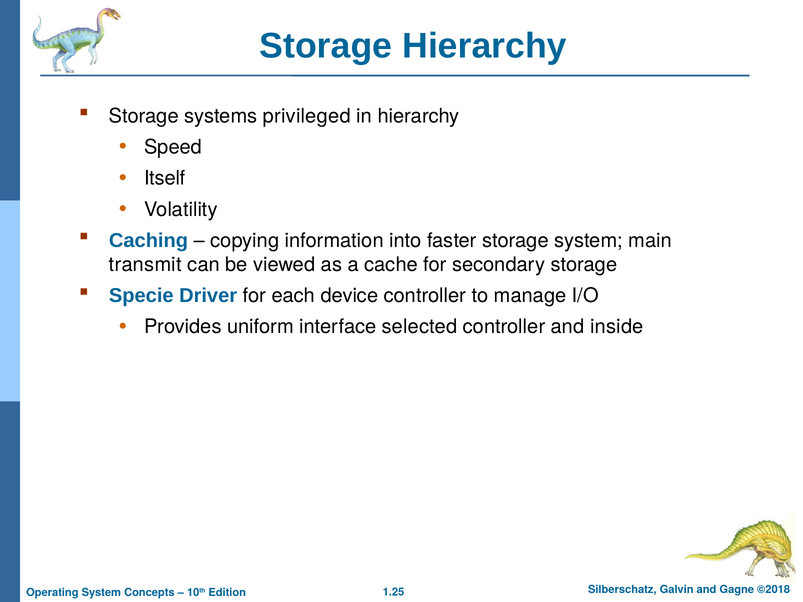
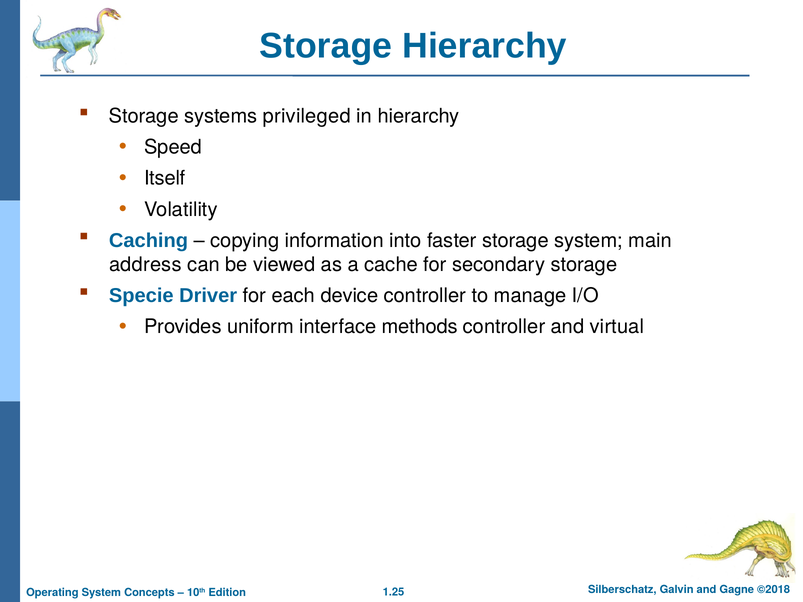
transmit: transmit -> address (145, 265)
selected: selected -> methods (420, 327)
inside: inside -> virtual (617, 327)
